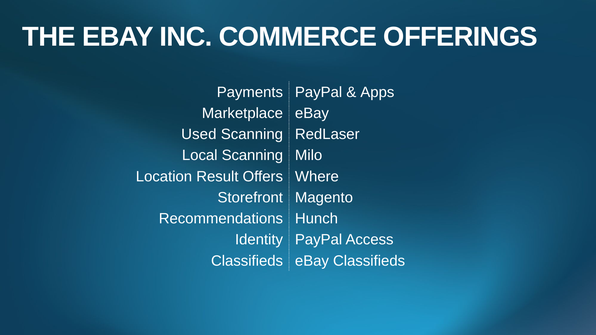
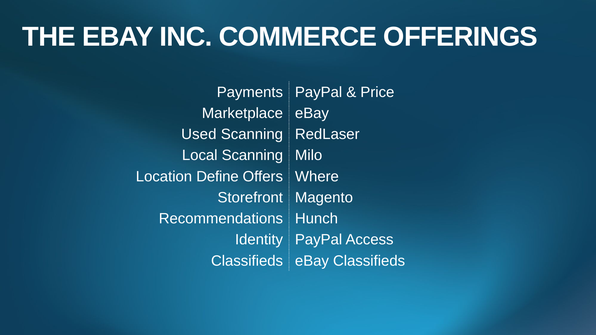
Apps: Apps -> Price (377, 92)
Result: Result -> Define (217, 177)
